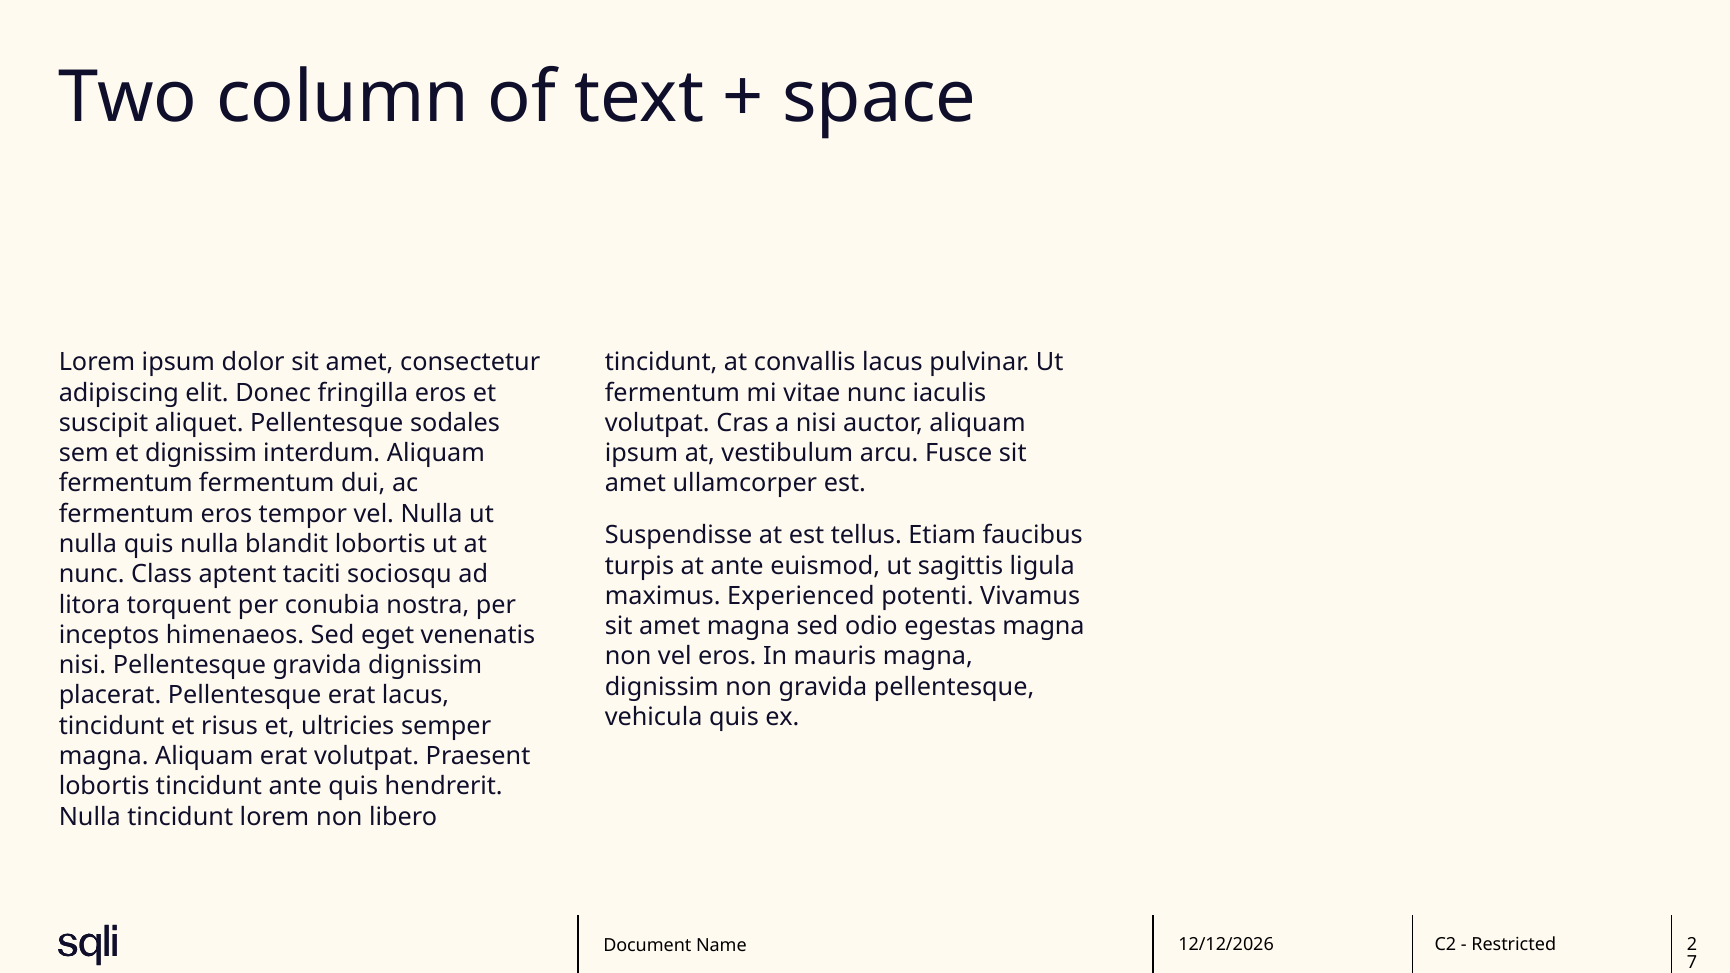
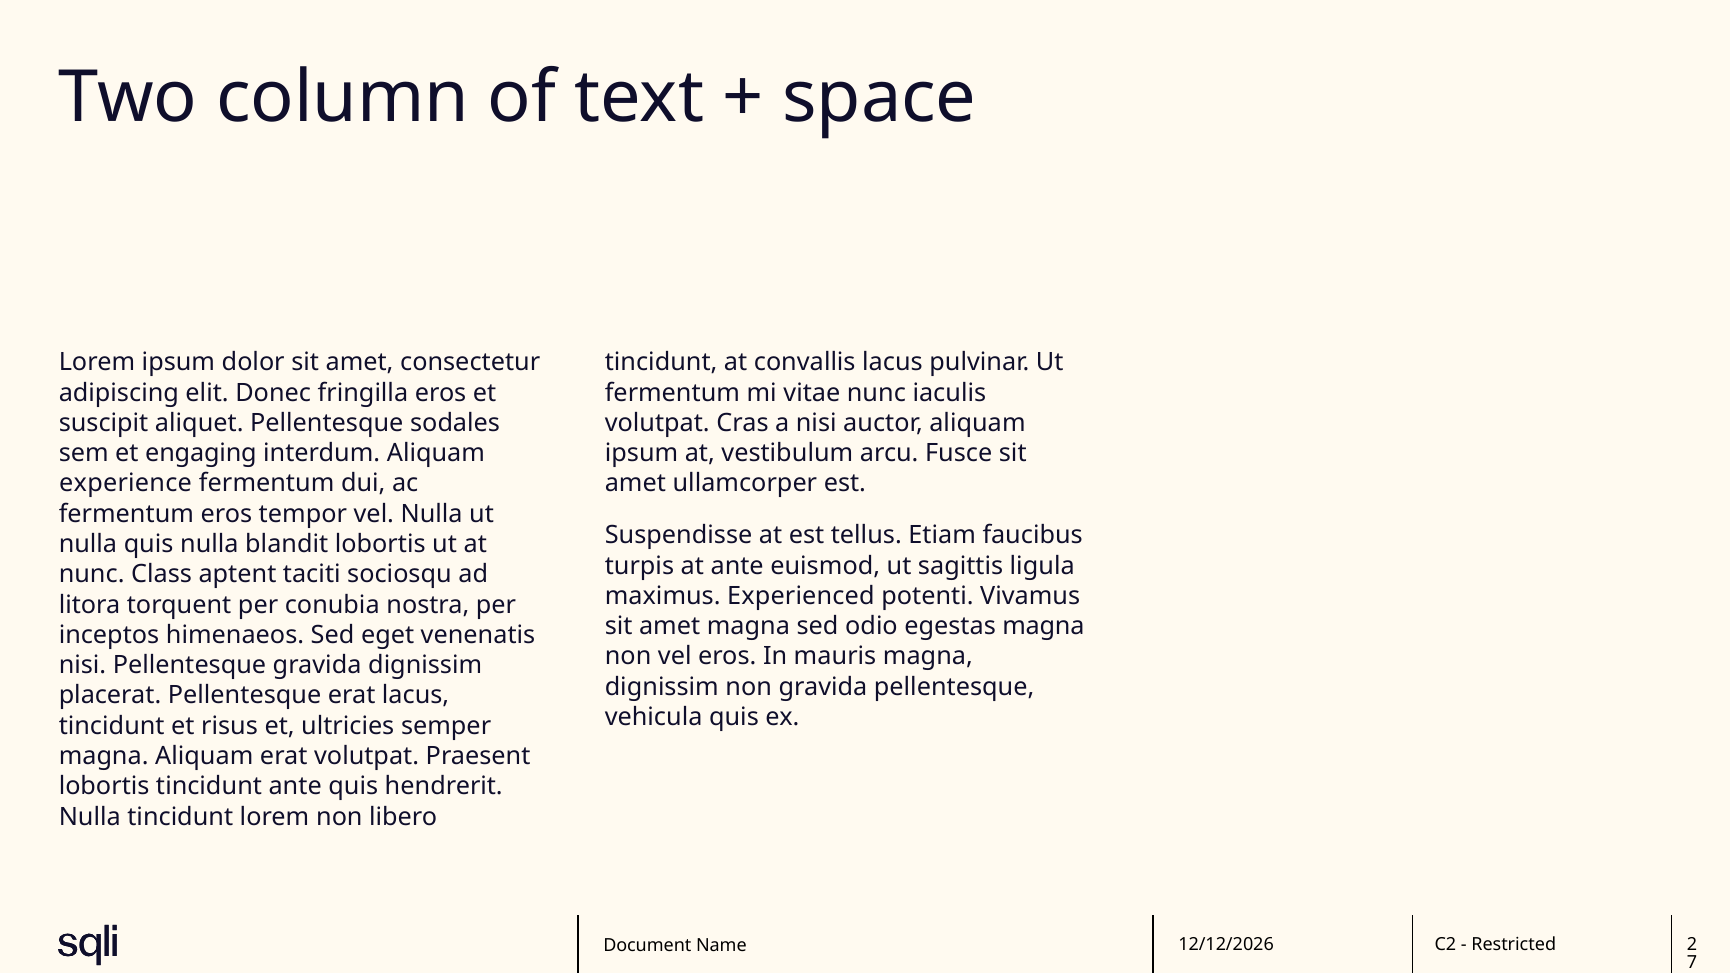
et dignissim: dignissim -> engaging (201, 453)
fermentum: fermentum -> experience (126, 484)
